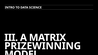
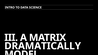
PRIZEWINNING: PRIZEWINNING -> DRAMATICALLY (43, 46)
